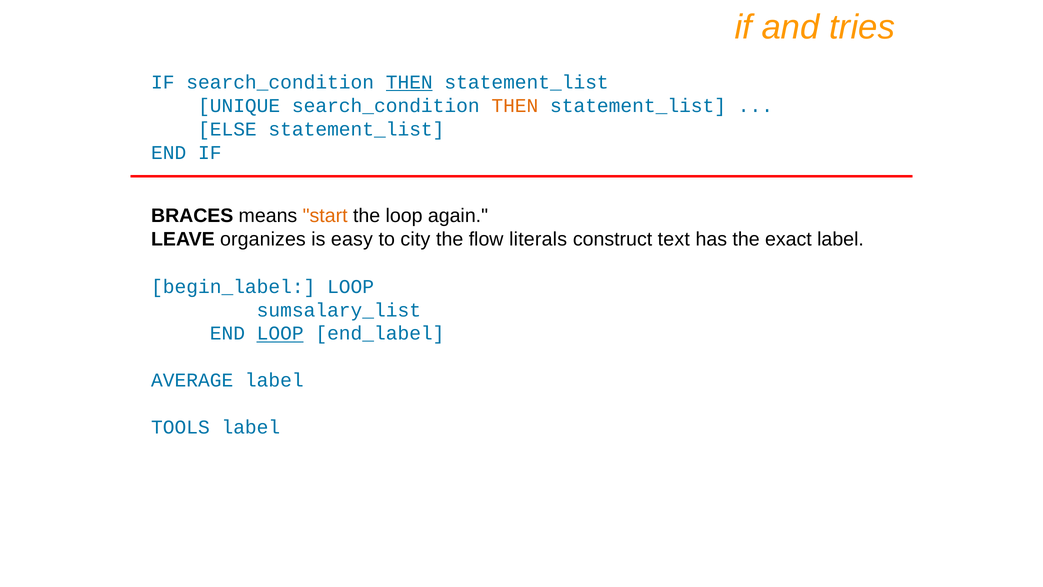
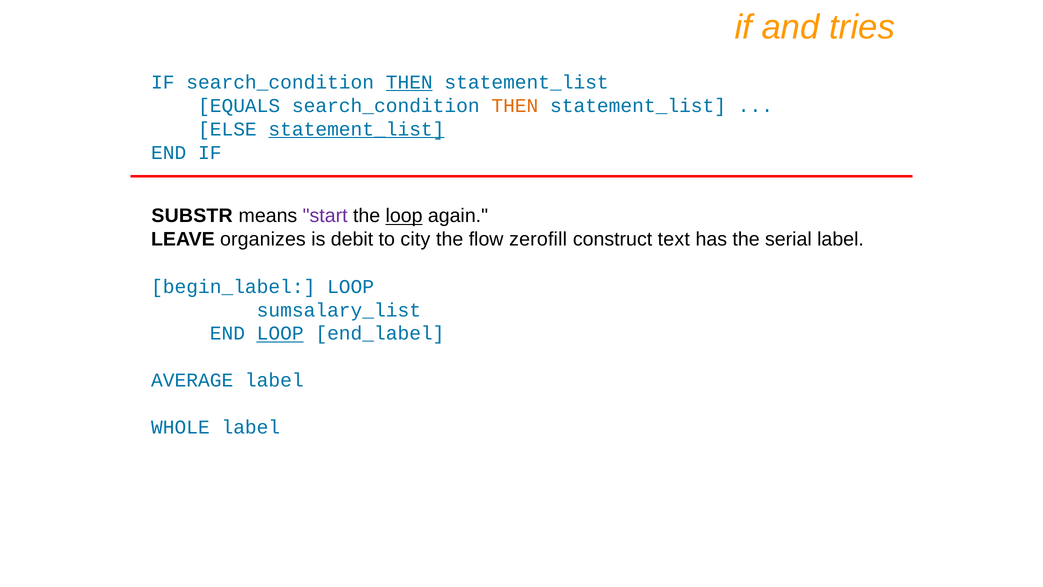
UNIQUE: UNIQUE -> EQUALS (239, 106)
statement_list underline: none -> present (356, 129)
BRACES: BRACES -> SUBSTR (192, 216)
start colour: orange -> purple (325, 216)
loop underline: none -> present (404, 216)
easy: easy -> debit (352, 239)
literals: literals -> zerofill (538, 239)
exact: exact -> serial (788, 239)
TOOLS: TOOLS -> WHOLE (180, 427)
